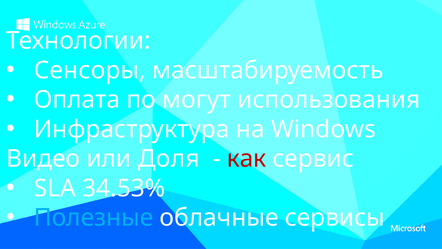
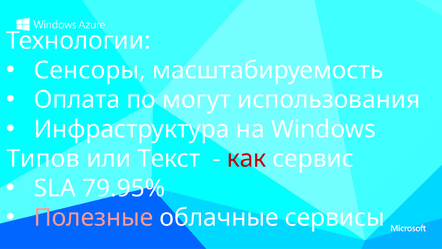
Видео: Видео -> Типов (43, 159)
Доля: Доля -> Текст (169, 159)
34.53%: 34.53% -> 79.95% (124, 188)
Полезные colour: light blue -> pink (94, 217)
